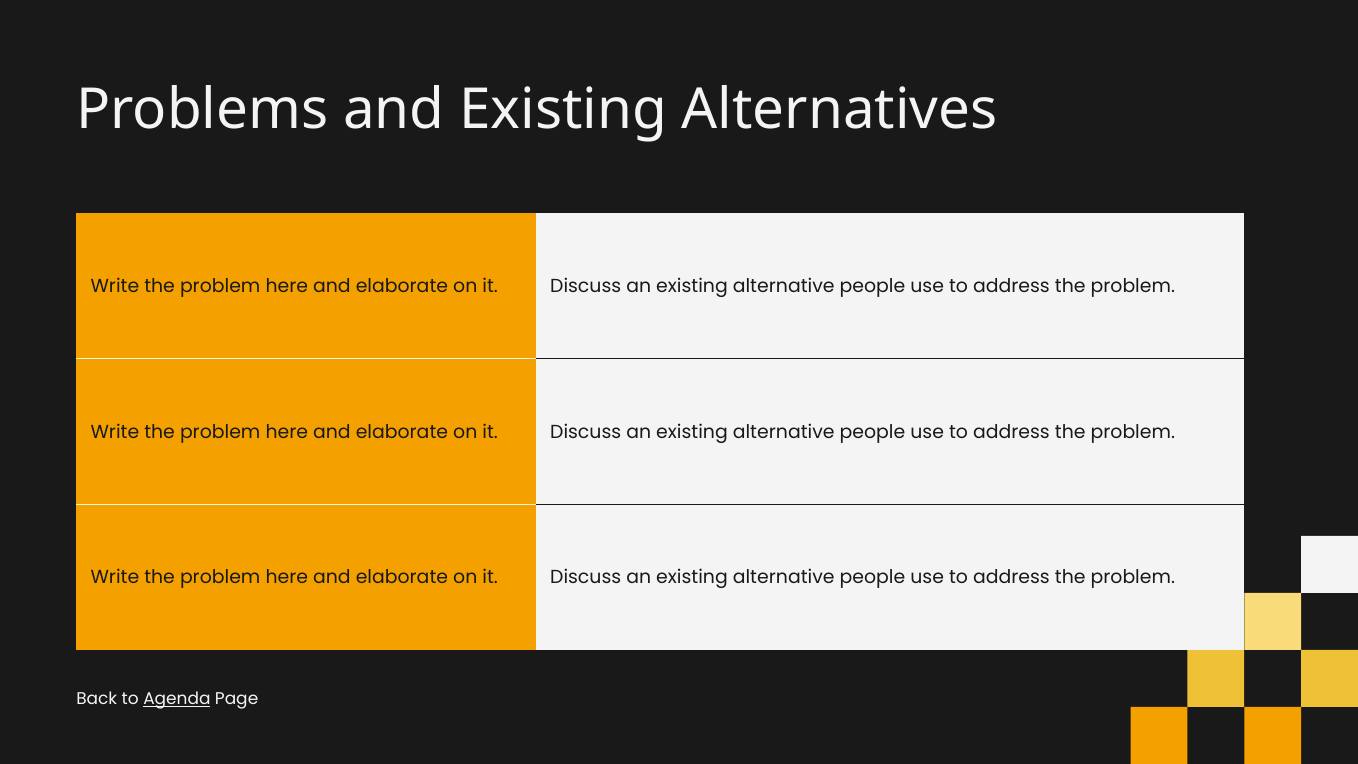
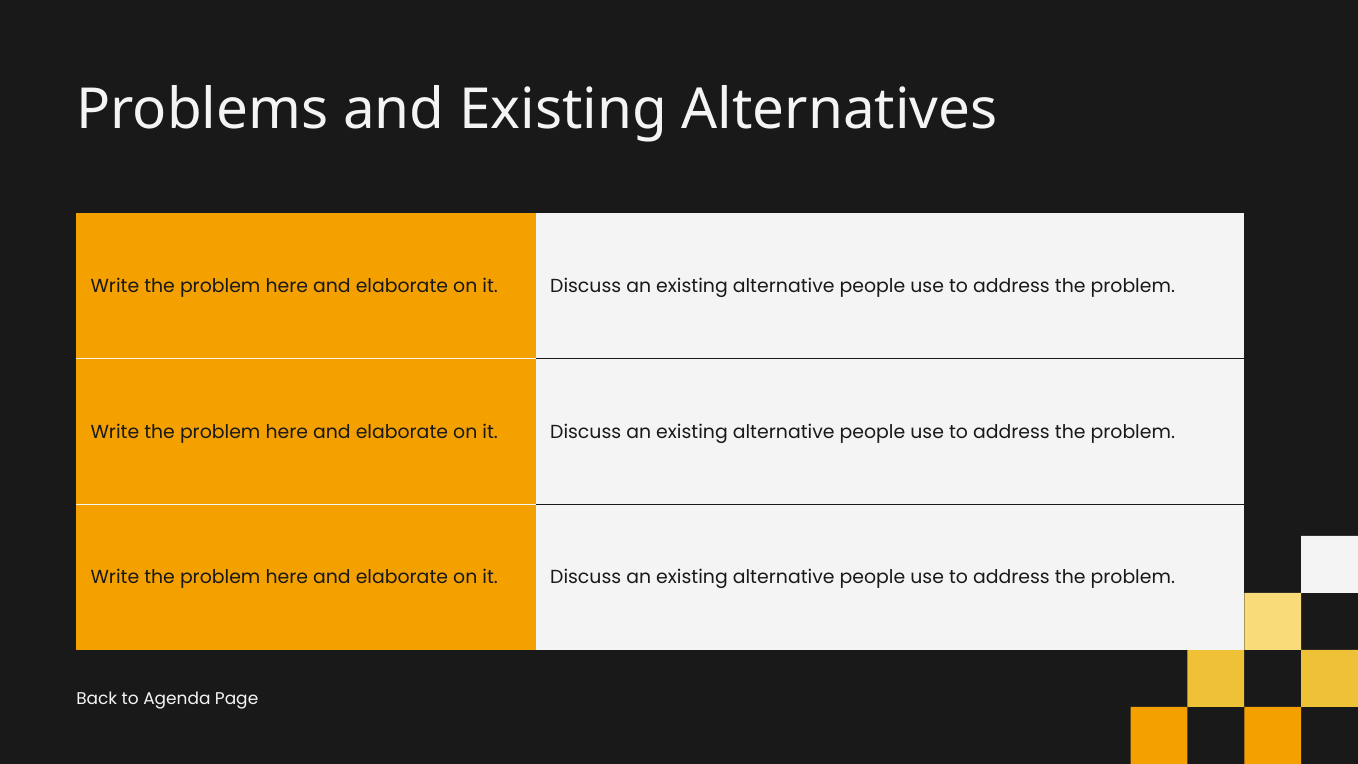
Agenda underline: present -> none (177, 699)
